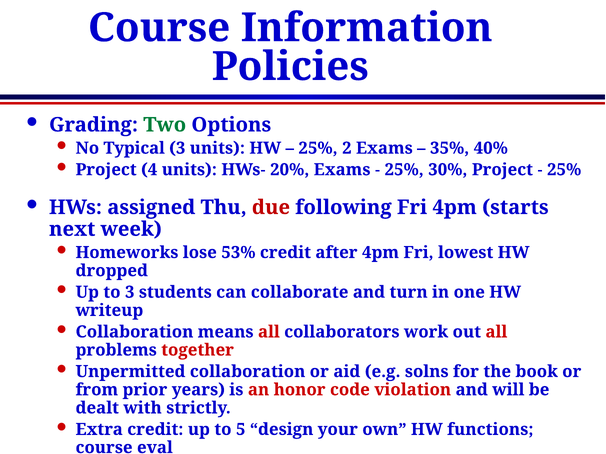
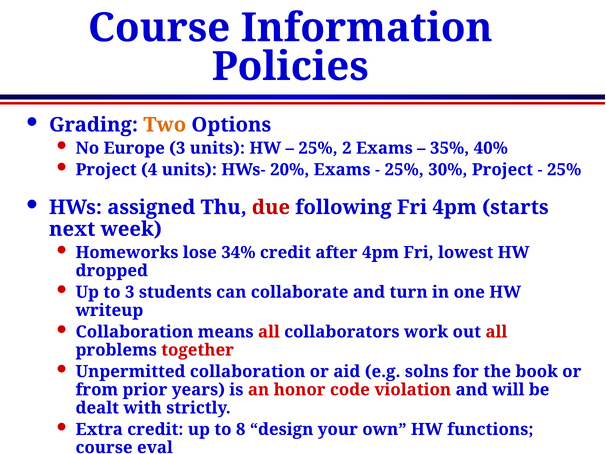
Two colour: green -> orange (165, 125)
Typical: Typical -> Europe (134, 148)
53%: 53% -> 34% (238, 253)
5: 5 -> 8 (241, 430)
